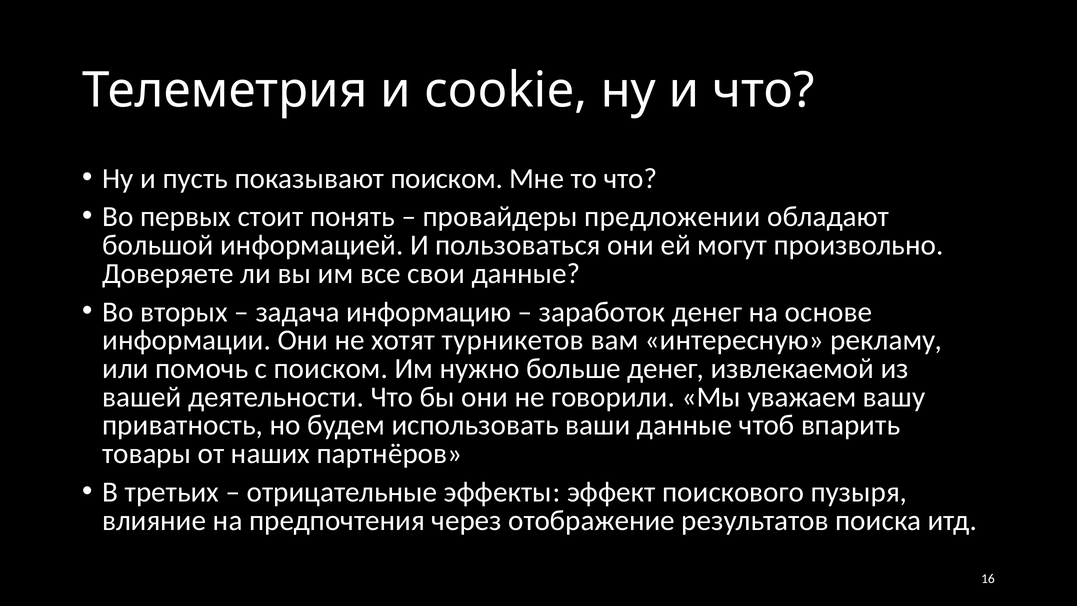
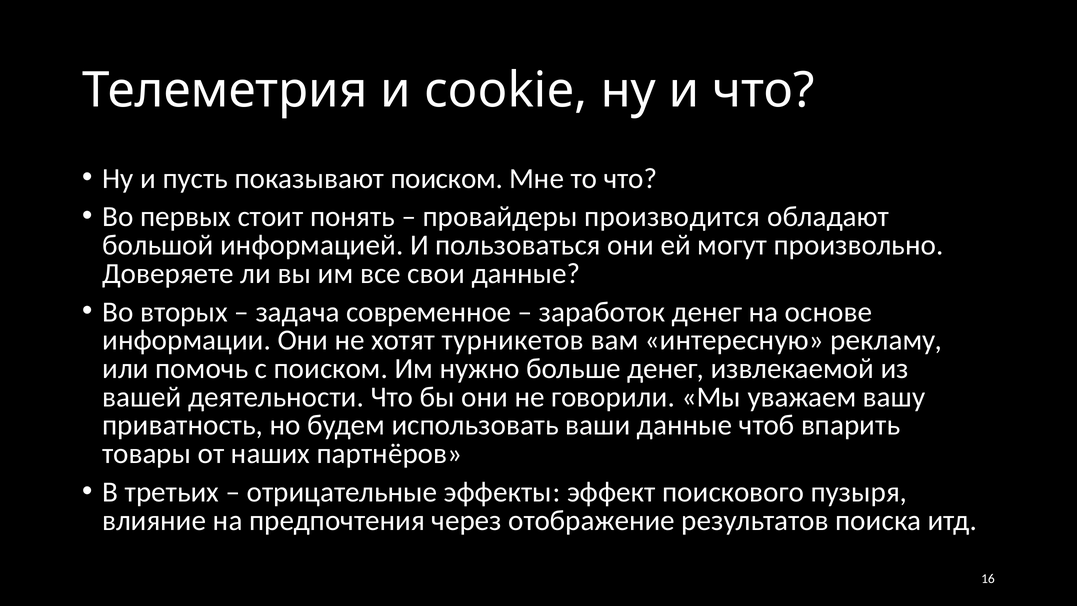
предложении: предложении -> производится (672, 217)
информацию: информацию -> современное (429, 312)
